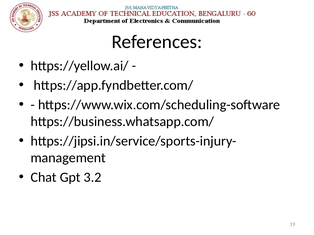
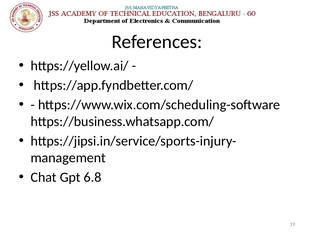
3.2: 3.2 -> 6.8 (93, 178)
